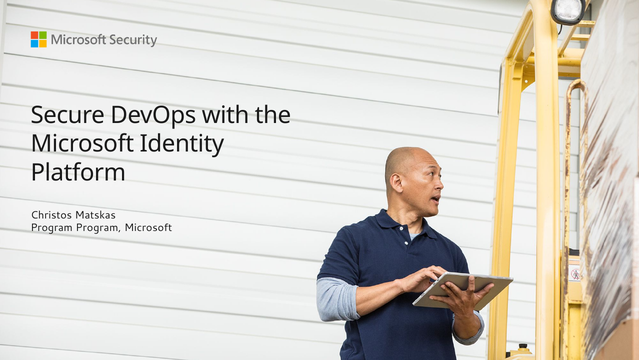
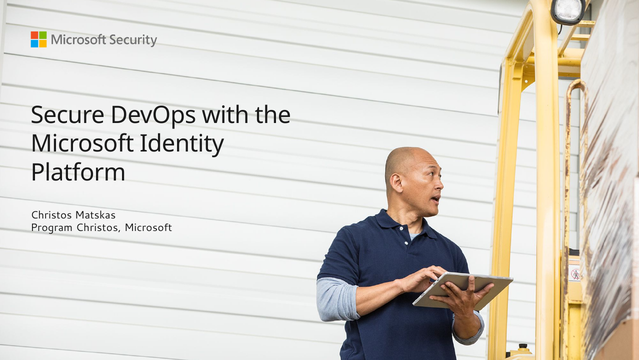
Program Program: Program -> Christos (98, 228)
